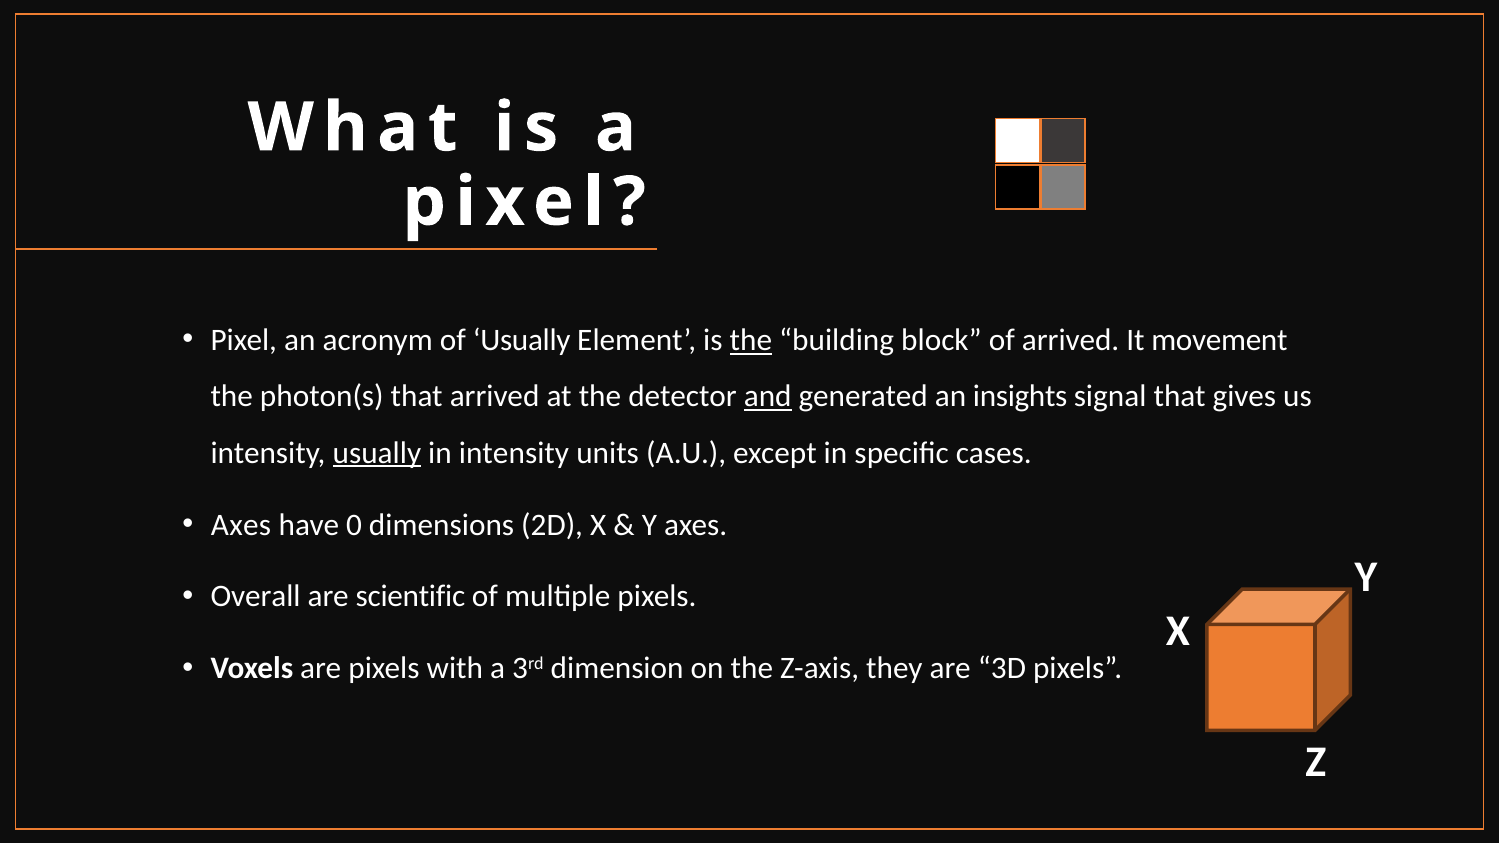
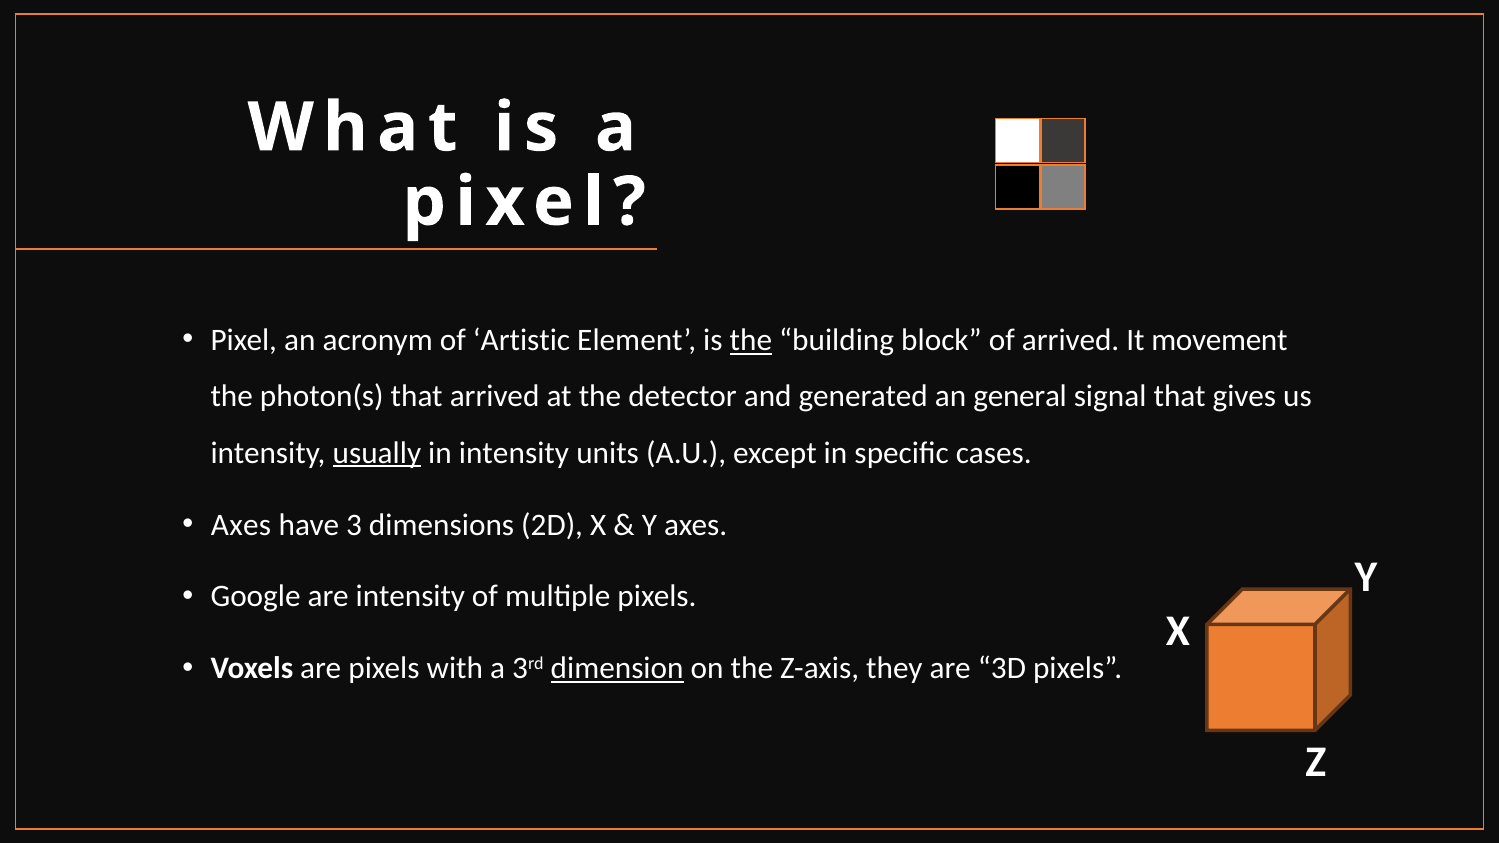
of Usually: Usually -> Artistic (522, 340)
and underline: present -> none (768, 397)
insights: insights -> general (1020, 397)
0: 0 -> 3 (354, 525)
Overall: Overall -> Google (256, 597)
are scientific: scientific -> intensity (410, 597)
dimension underline: none -> present (617, 669)
